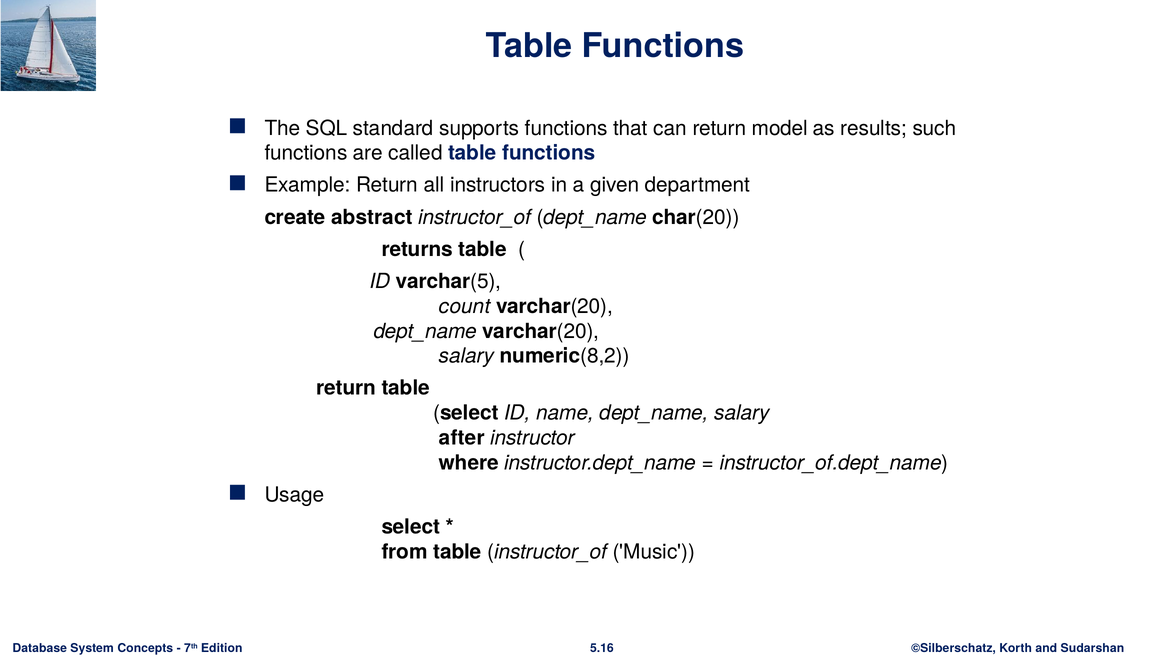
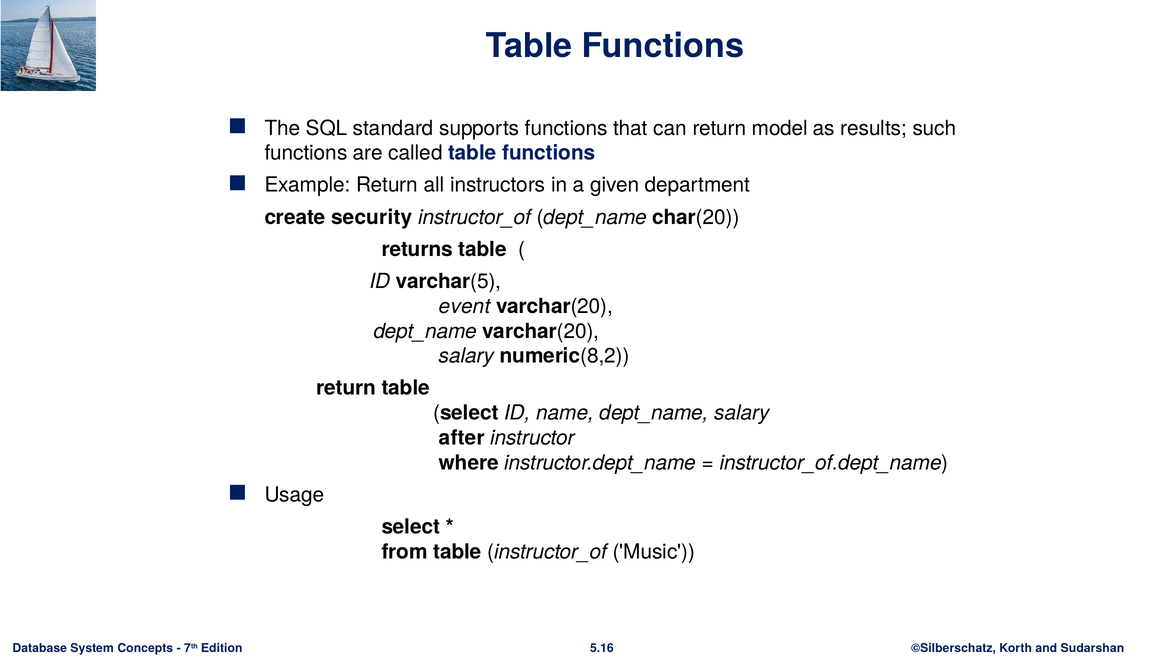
abstract: abstract -> security (372, 217)
count: count -> event (465, 306)
